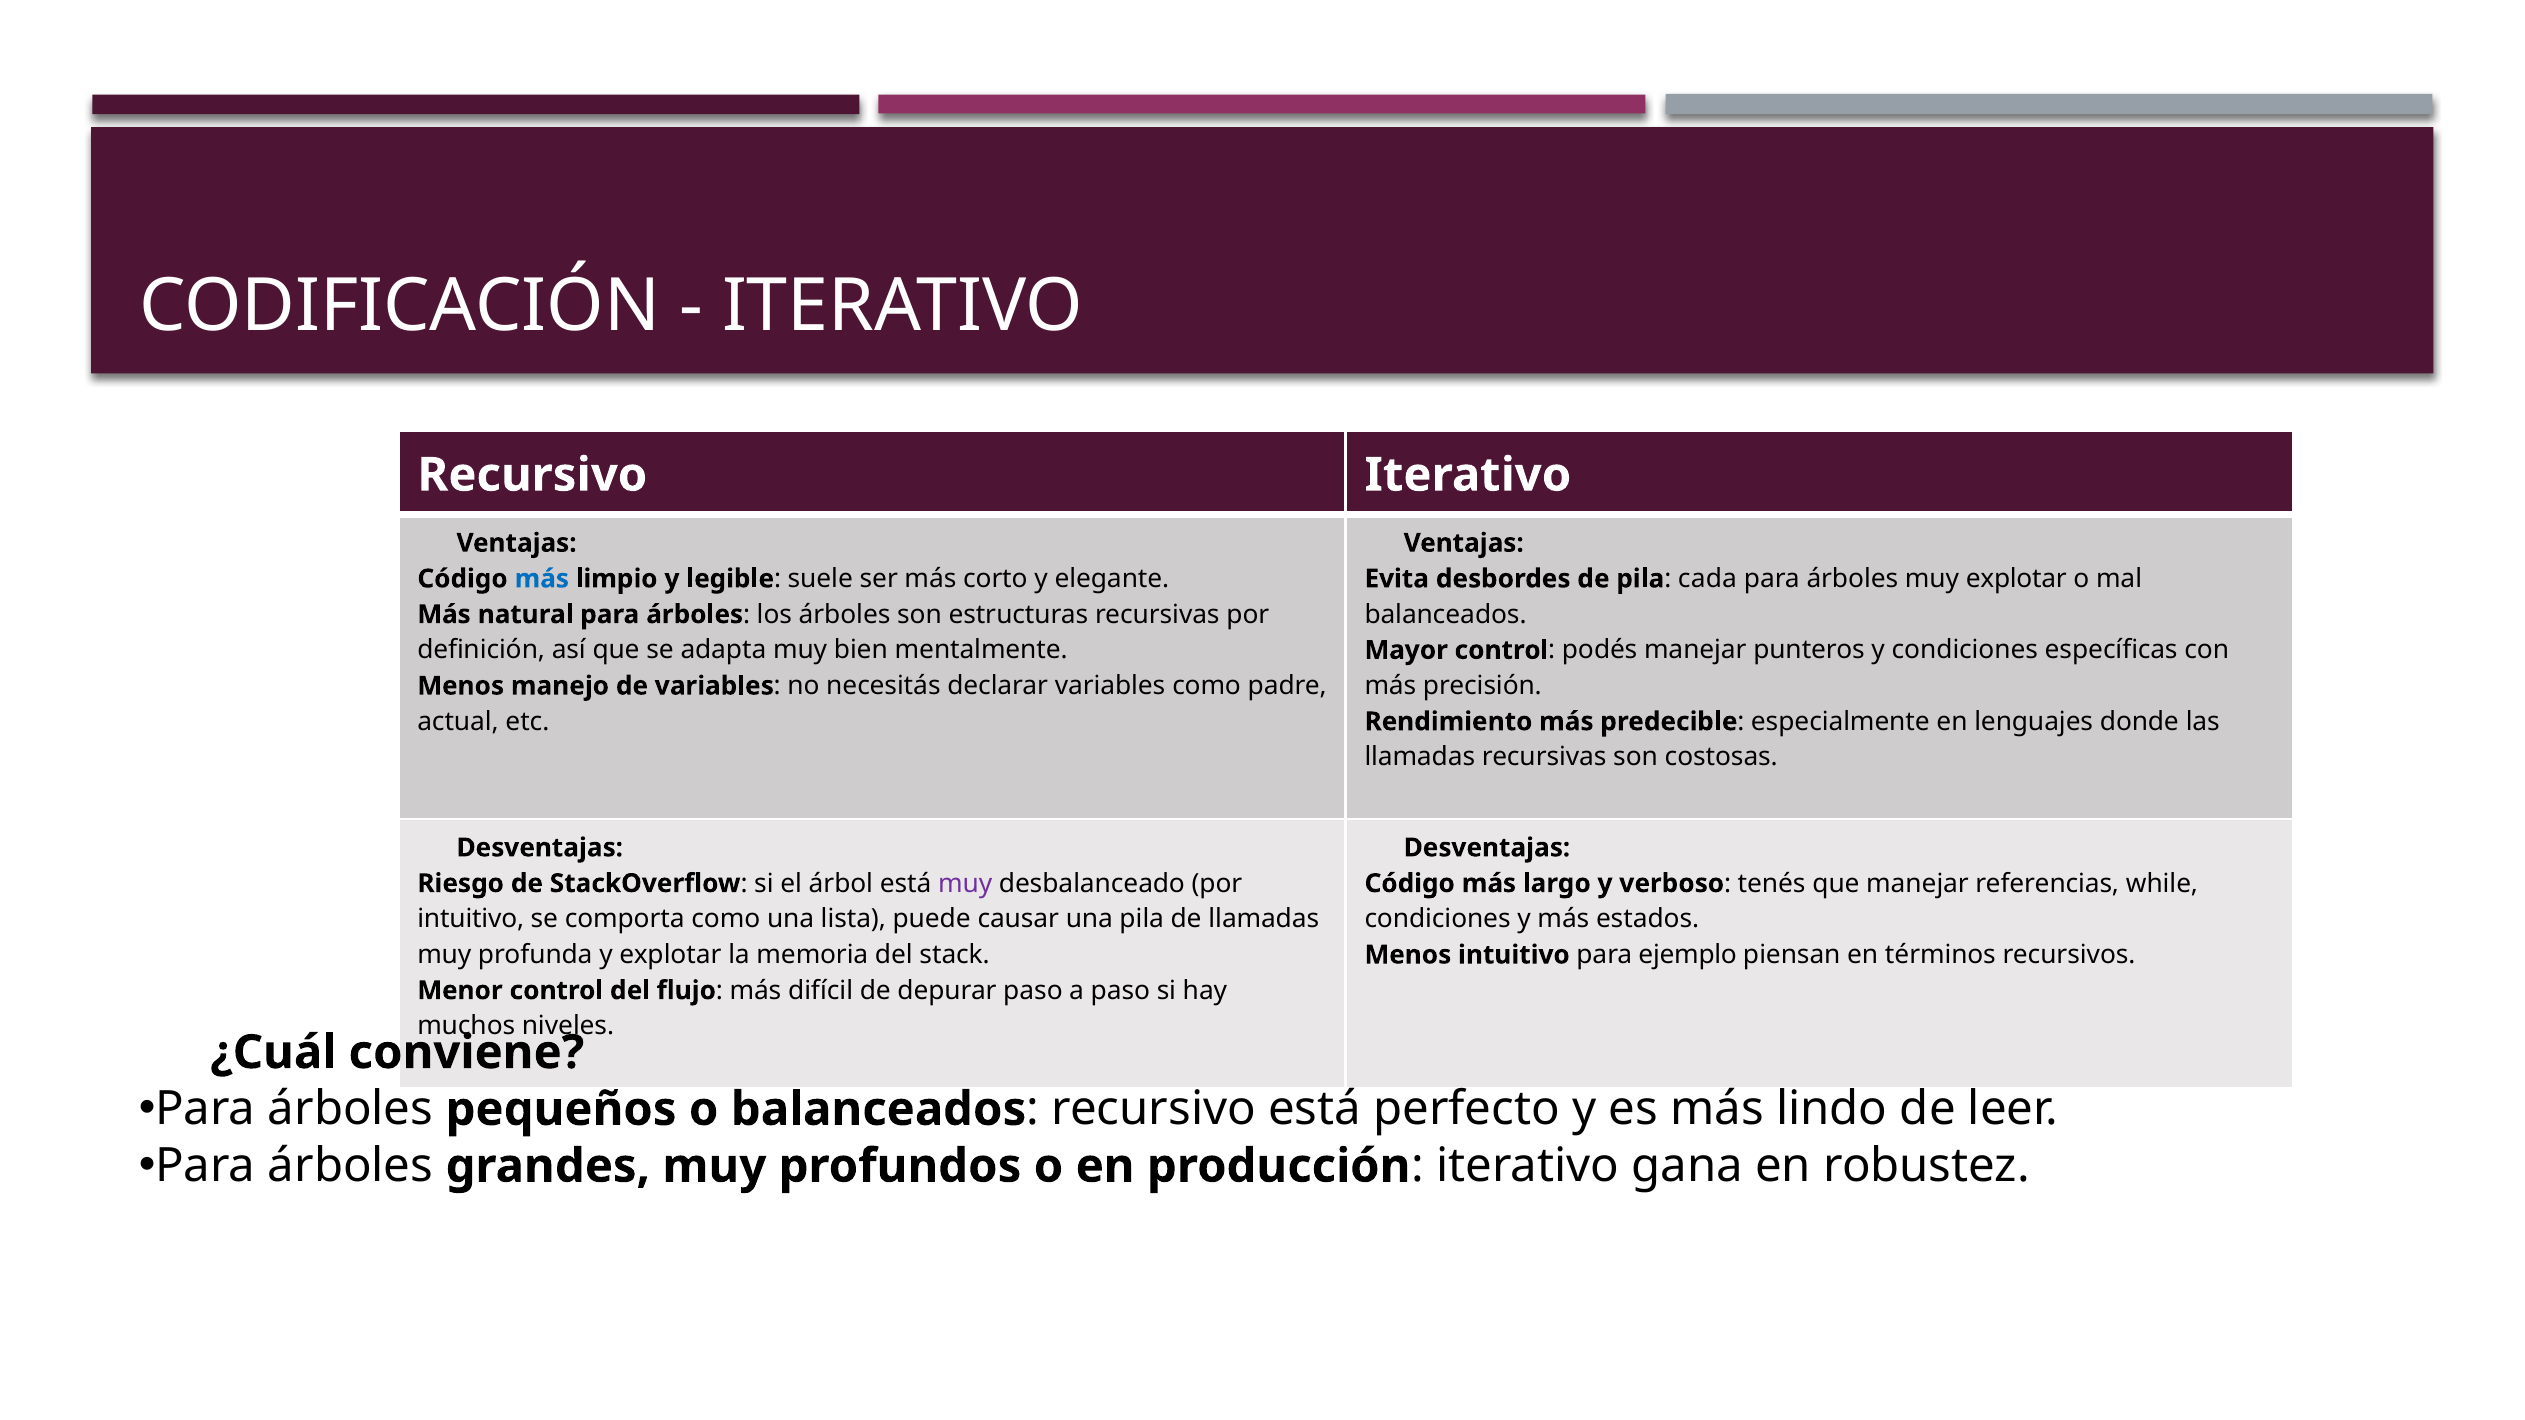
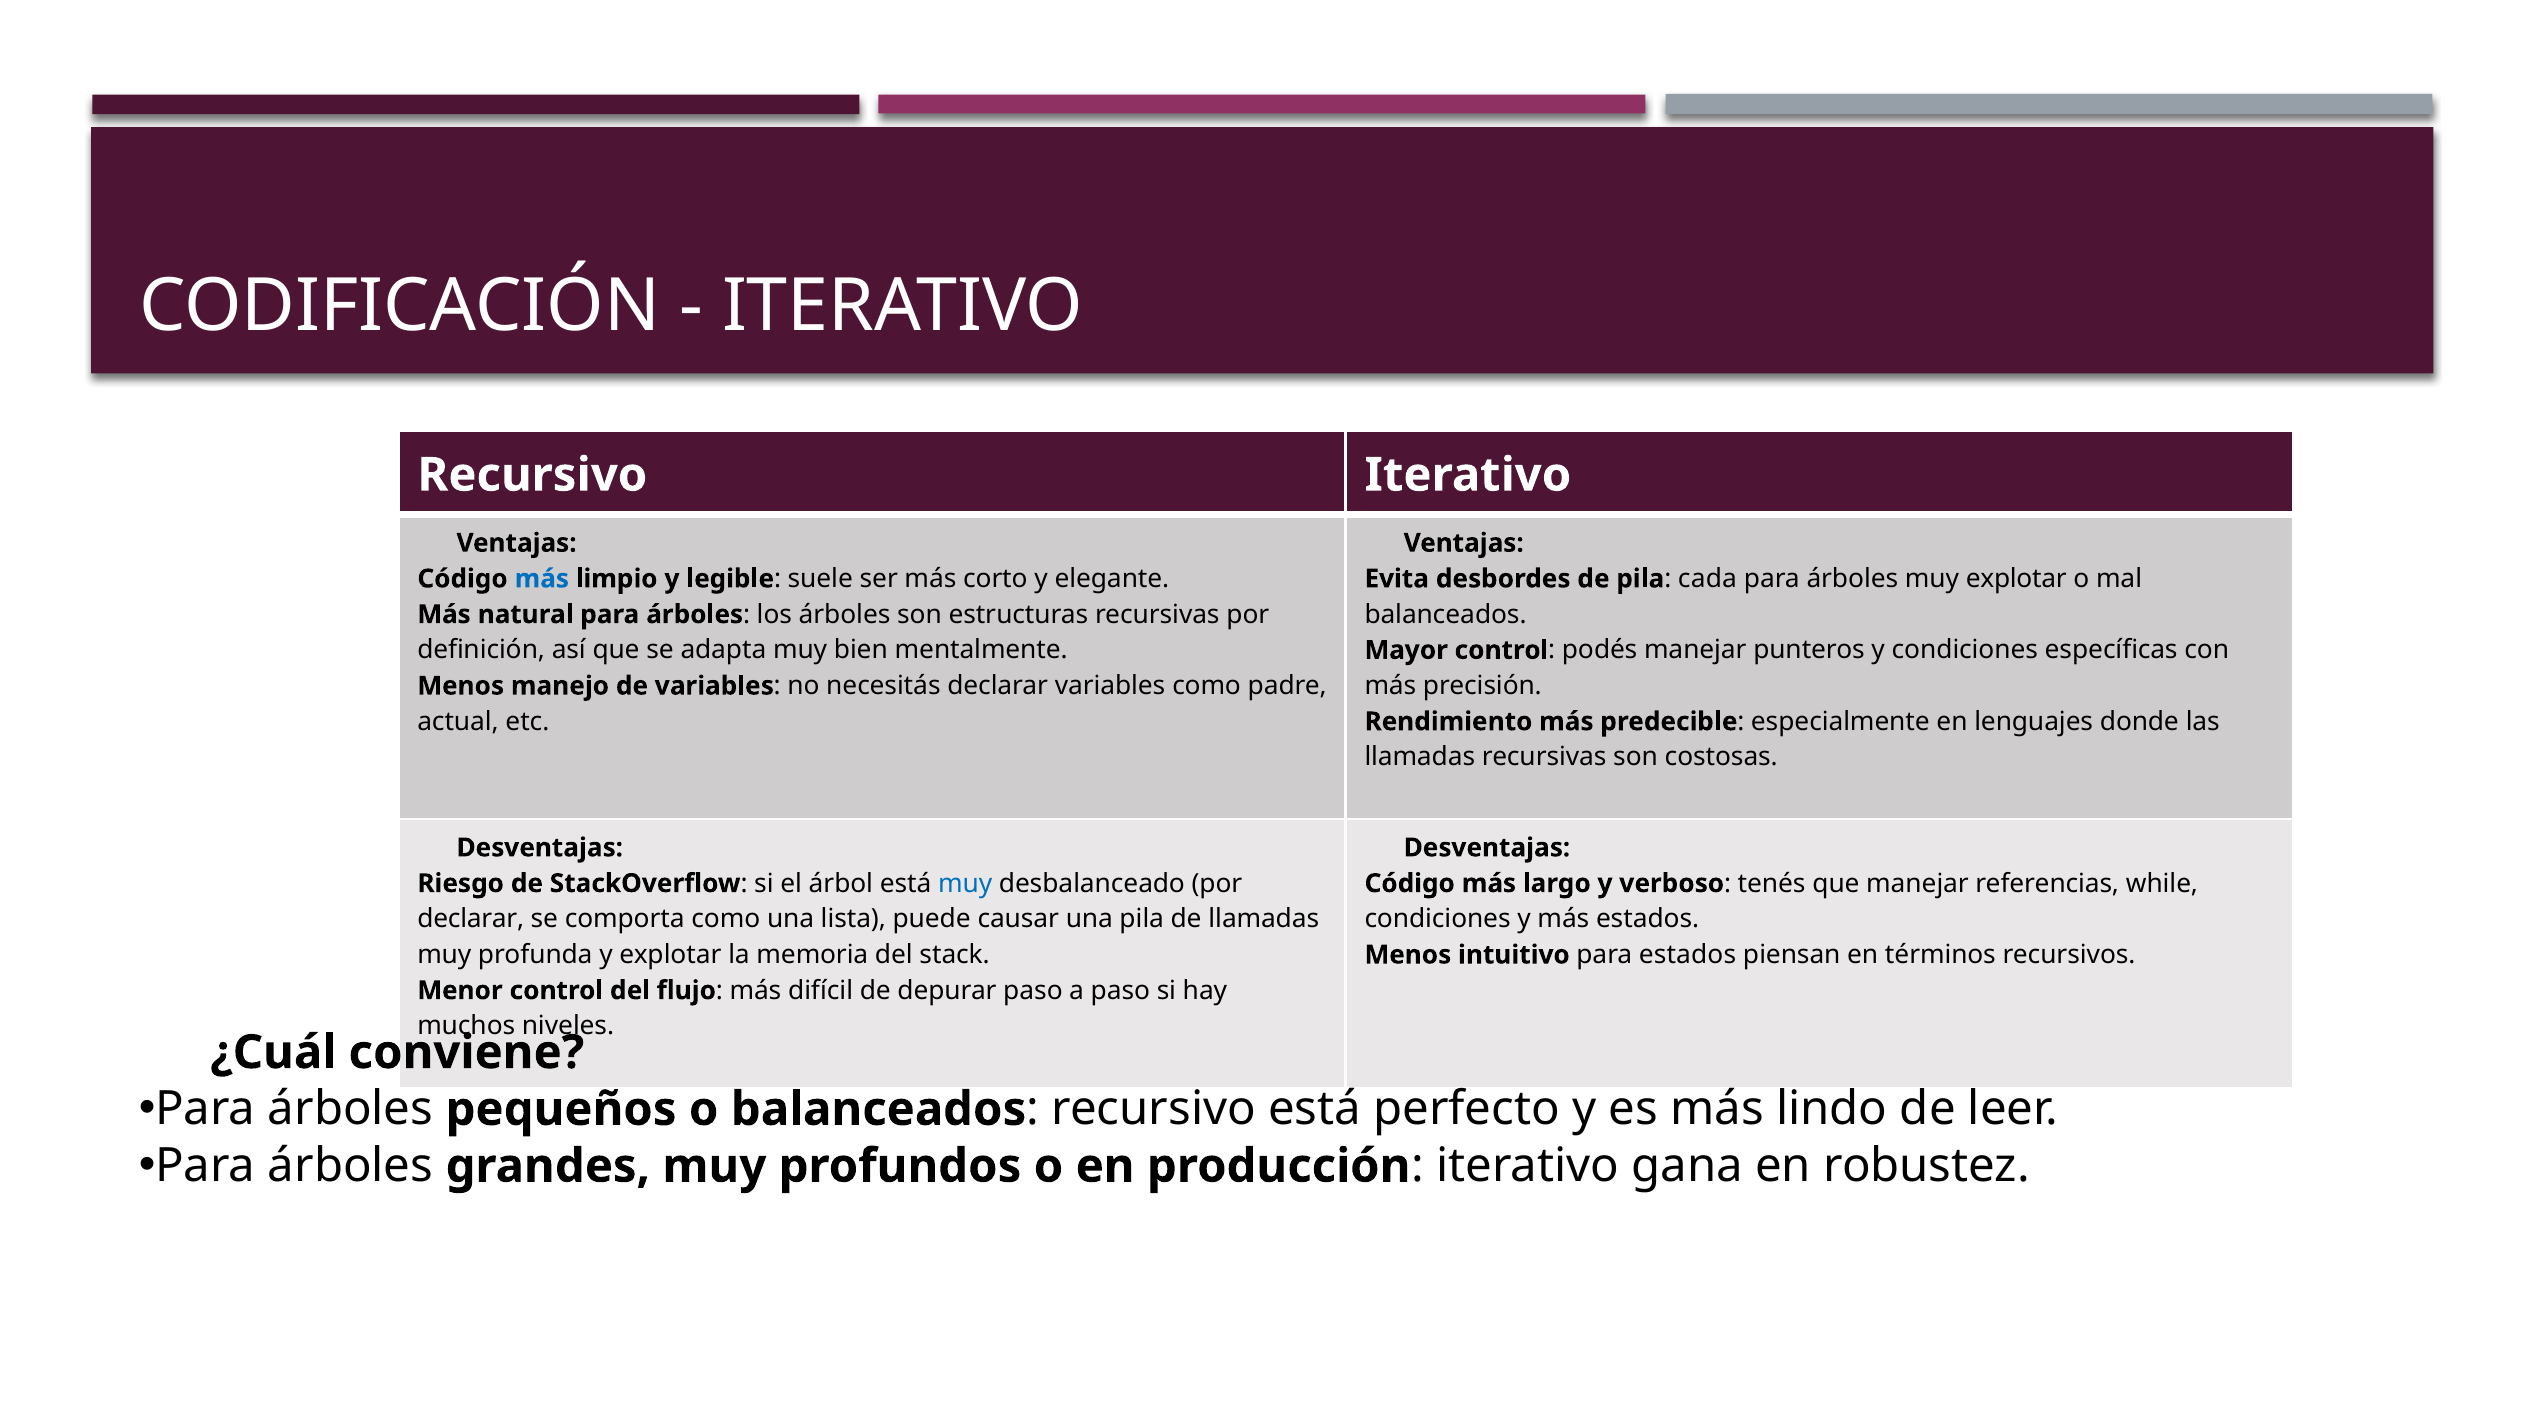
muy colour: purple -> blue (965, 884)
intuitivo: intuitivo -> declarar (471, 919)
para ejemplo: ejemplo -> estados (1687, 955)
